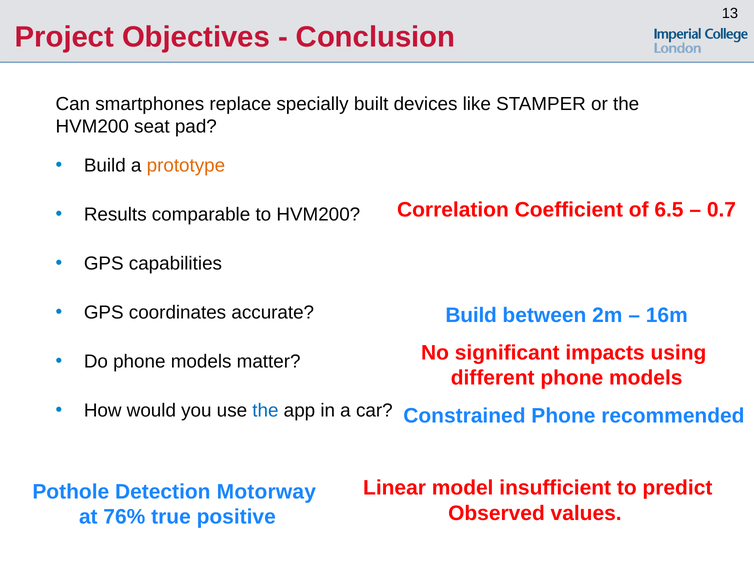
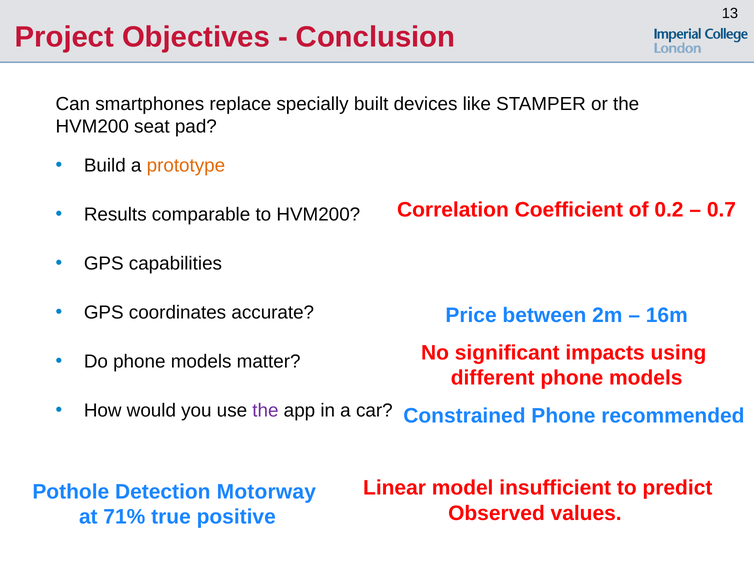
6.5: 6.5 -> 0.2 (669, 210)
Build: Build -> Price (471, 316)
the colour: blue -> purple (265, 411)
76%: 76% -> 71% (124, 517)
